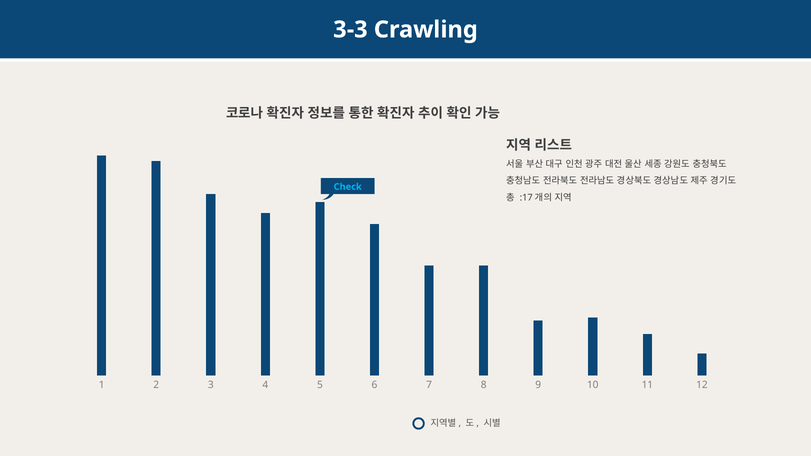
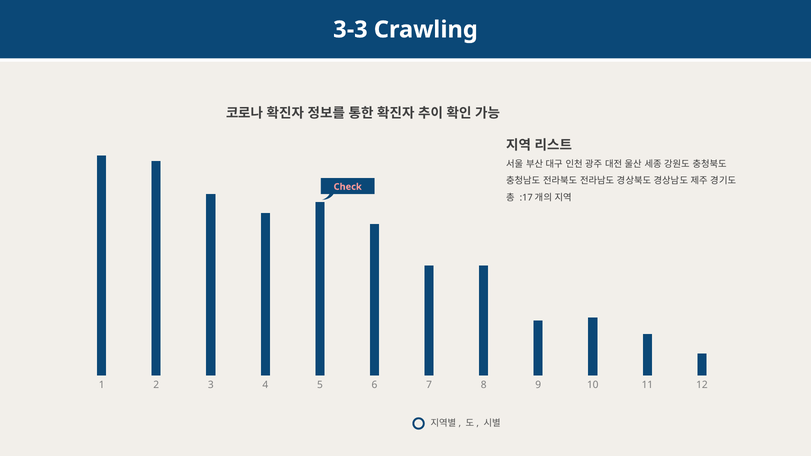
Check colour: light blue -> pink (348, 187)
